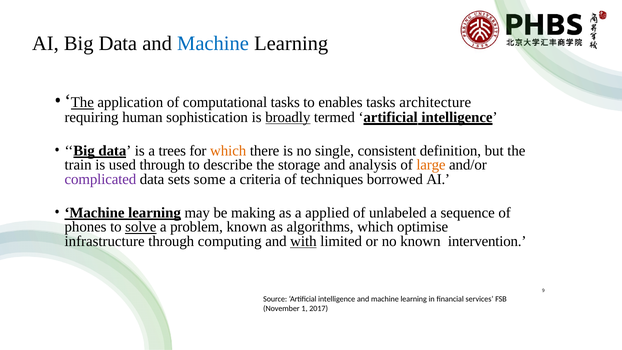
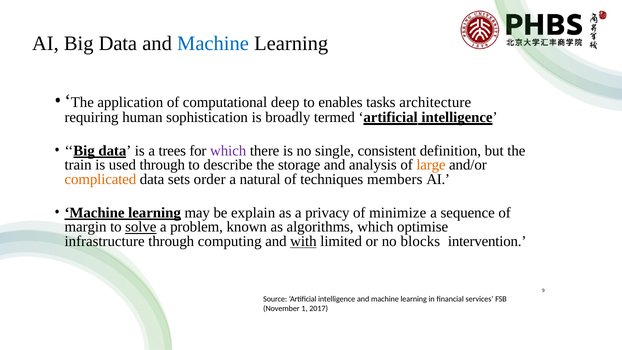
The underline: present -> none (82, 102)
computational tasks: tasks -> deep (285, 102)
broadly underline: present -> none (288, 117)
which colour: orange -> purple (228, 151)
complicated colour: purple -> orange (100, 179)
some: some -> order (210, 179)
criteria: criteria -> natural (260, 179)
borrowed: borrowed -> members (395, 179)
making: making -> explain (253, 213)
applied: applied -> privacy (327, 213)
unlabeled: unlabeled -> minimize (398, 213)
phones: phones -> margin (86, 227)
no known: known -> blocks (420, 241)
